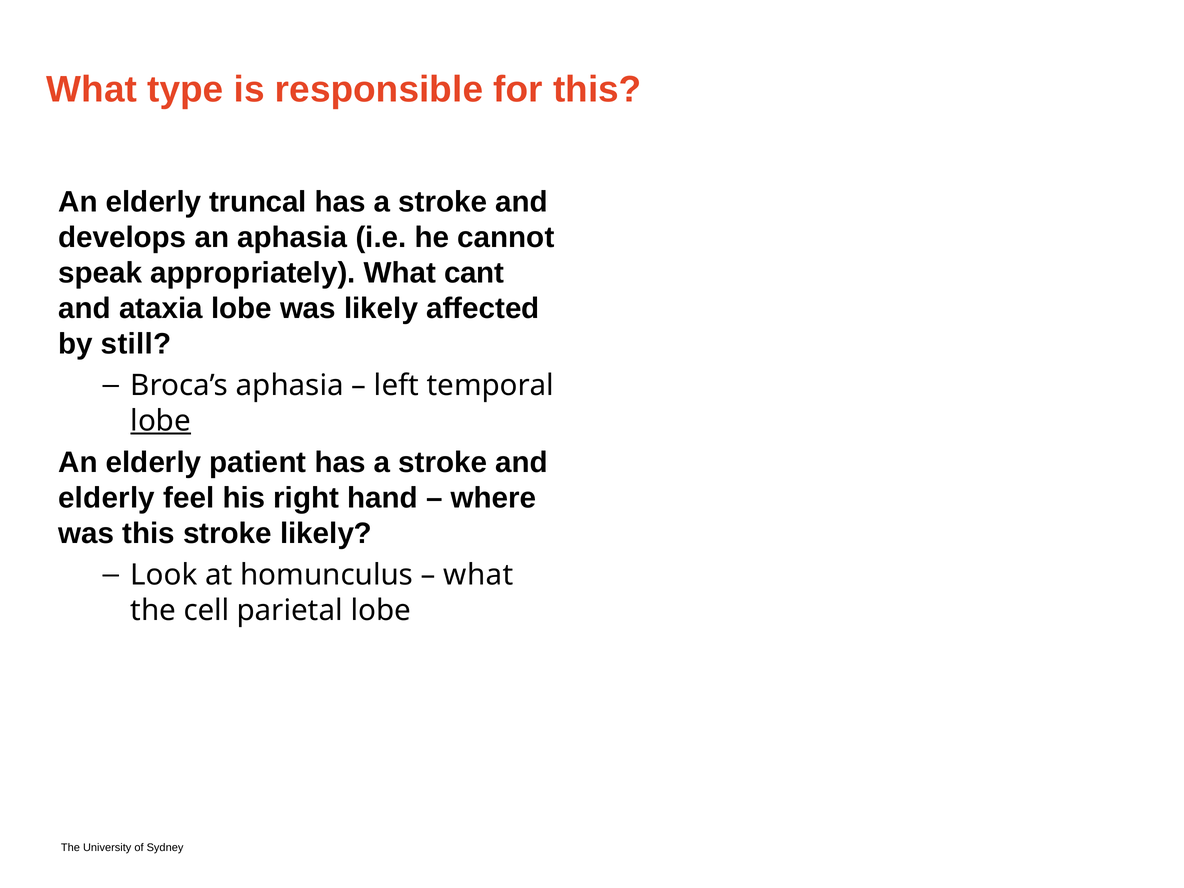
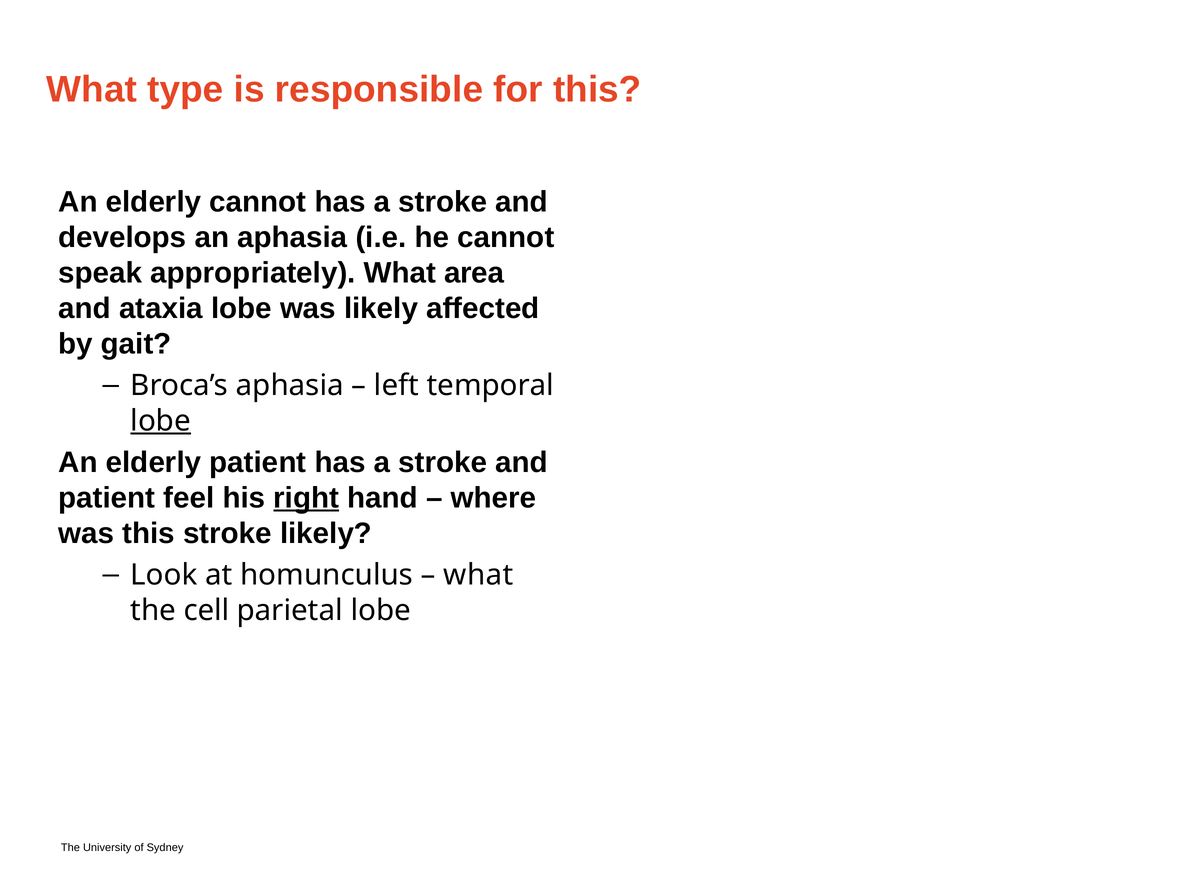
elderly truncal: truncal -> cannot (258, 202)
cant: cant -> area (474, 273)
still: still -> gait (136, 344)
elderly: elderly -> patient (107, 498)
right underline: none -> present (306, 498)
